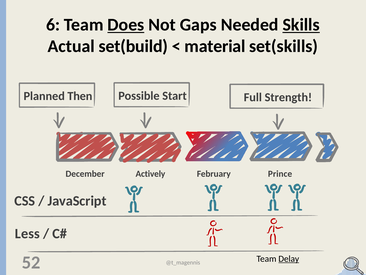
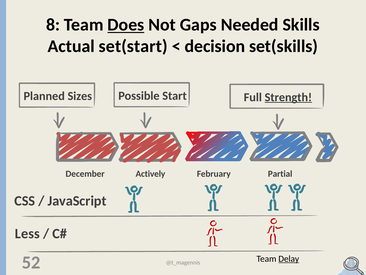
6: 6 -> 8 (53, 25)
Skills underline: present -> none (301, 25)
set(build: set(build -> set(start (133, 46)
material: material -> decision (215, 46)
Then: Then -> Sizes (80, 96)
Strength underline: none -> present (288, 97)
Prince: Prince -> Partial (280, 174)
